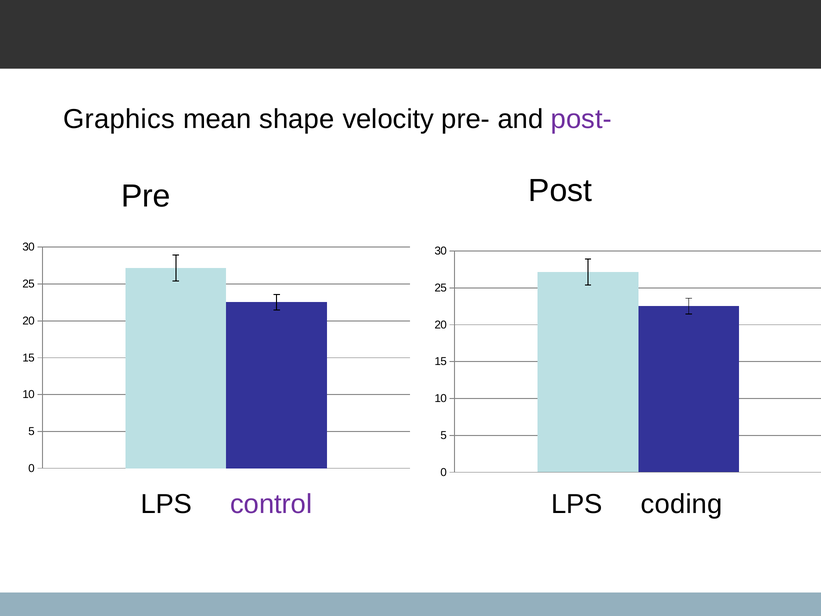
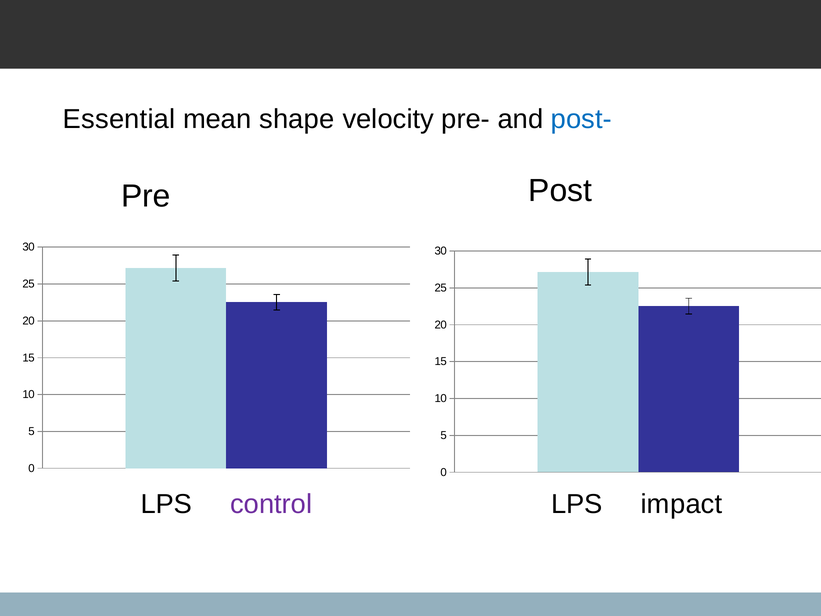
Graphics: Graphics -> Essential (119, 119)
post- colour: purple -> blue (581, 119)
coding: coding -> impact (682, 504)
